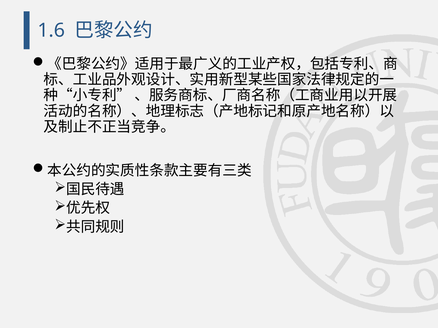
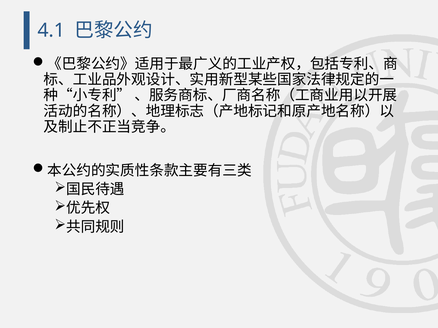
1.6: 1.6 -> 4.1 (51, 30)
